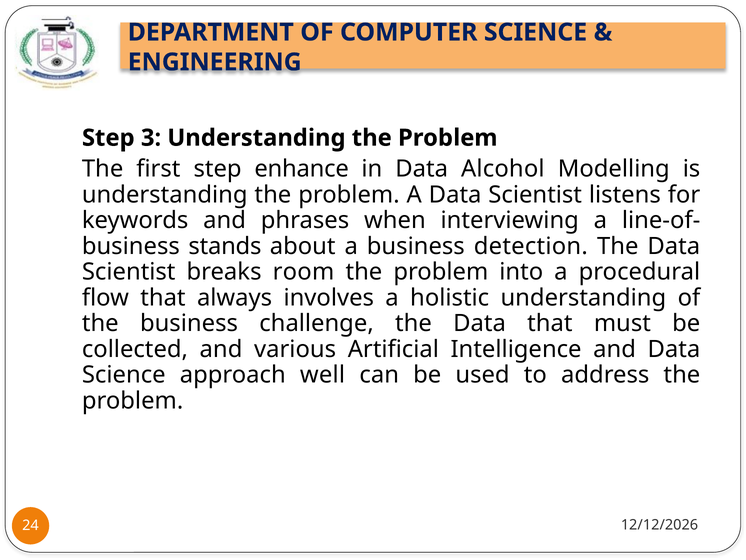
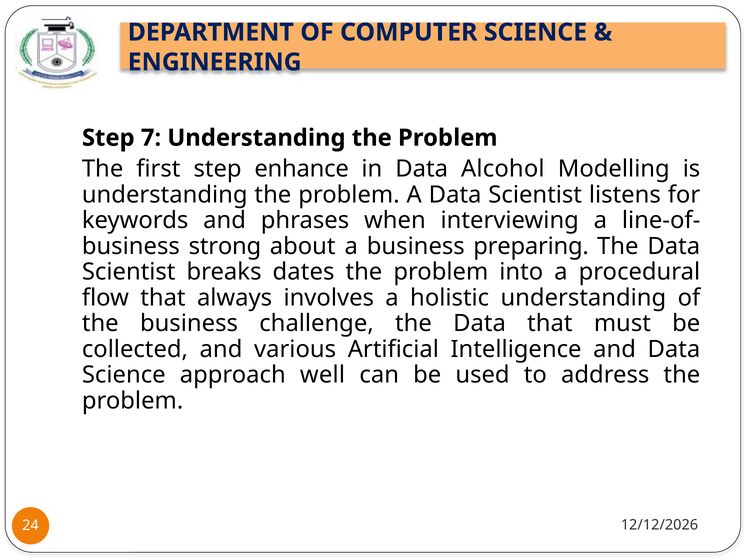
3: 3 -> 7 (151, 138)
stands: stands -> strong (225, 246)
detection: detection -> preparing (531, 246)
room: room -> dates (304, 272)
